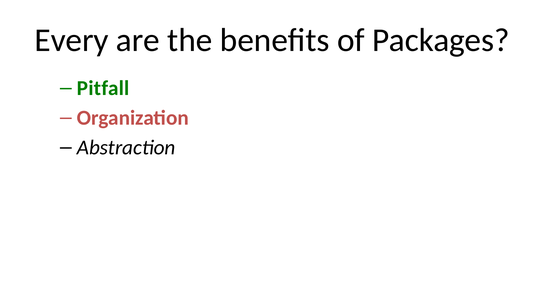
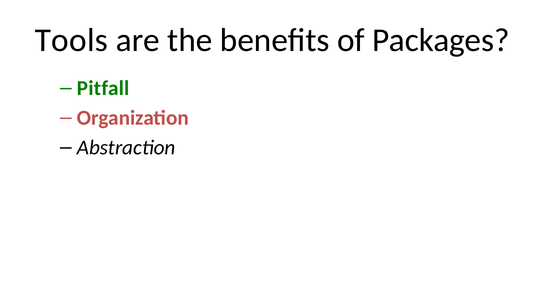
Every: Every -> Tools (71, 40)
